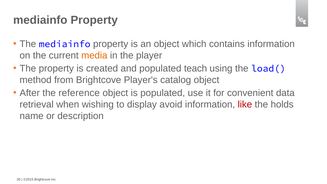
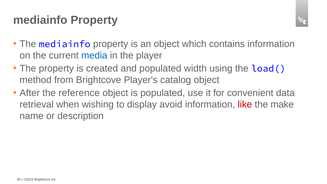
media colour: orange -> blue (94, 55)
teach: teach -> width (195, 68)
holds: holds -> make (282, 104)
